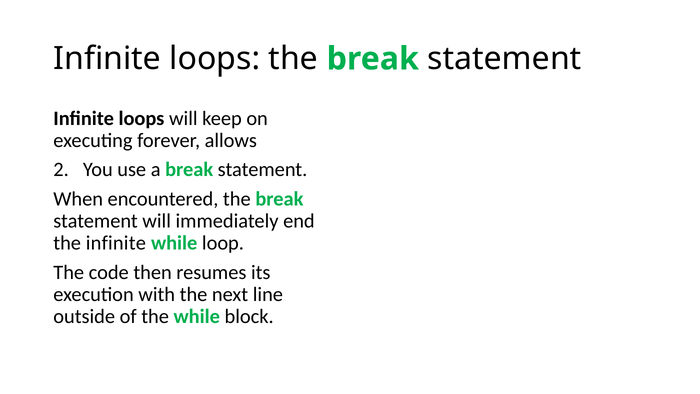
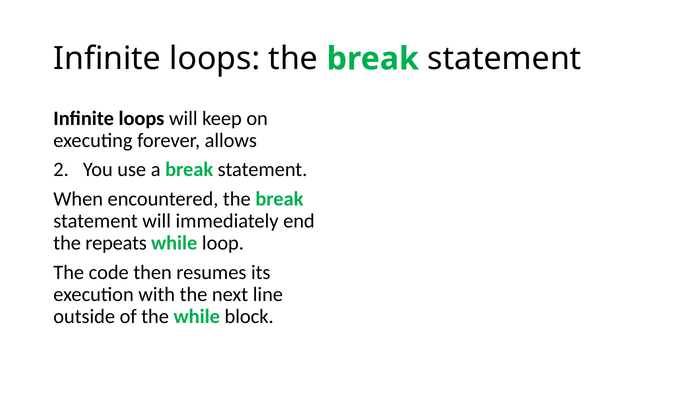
the infinite: infinite -> repeats (116, 243)
